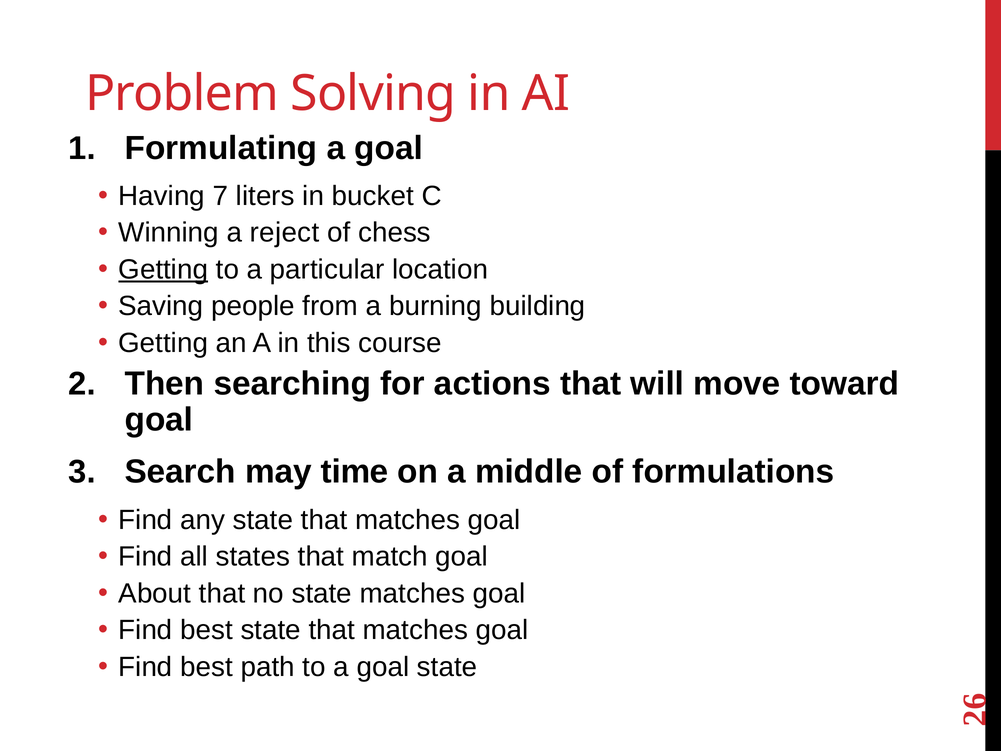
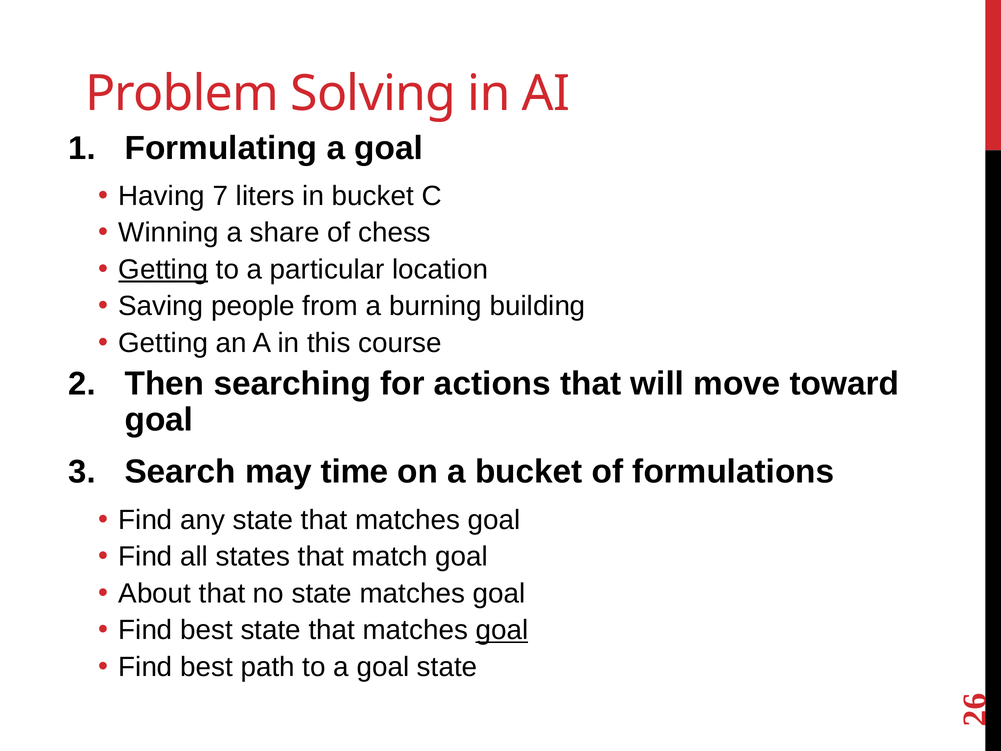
reject: reject -> share (285, 233)
a middle: middle -> bucket (529, 472)
goal underline: none -> present (502, 630)
